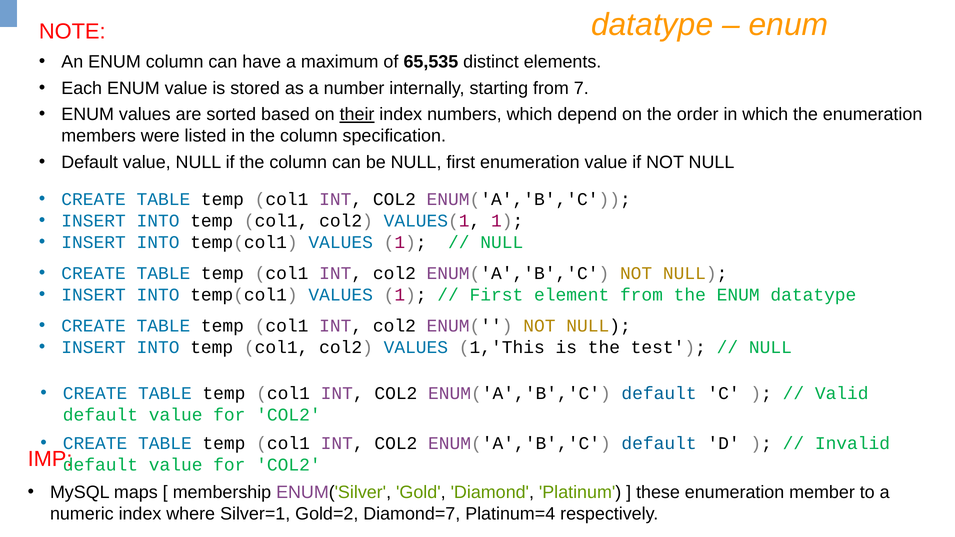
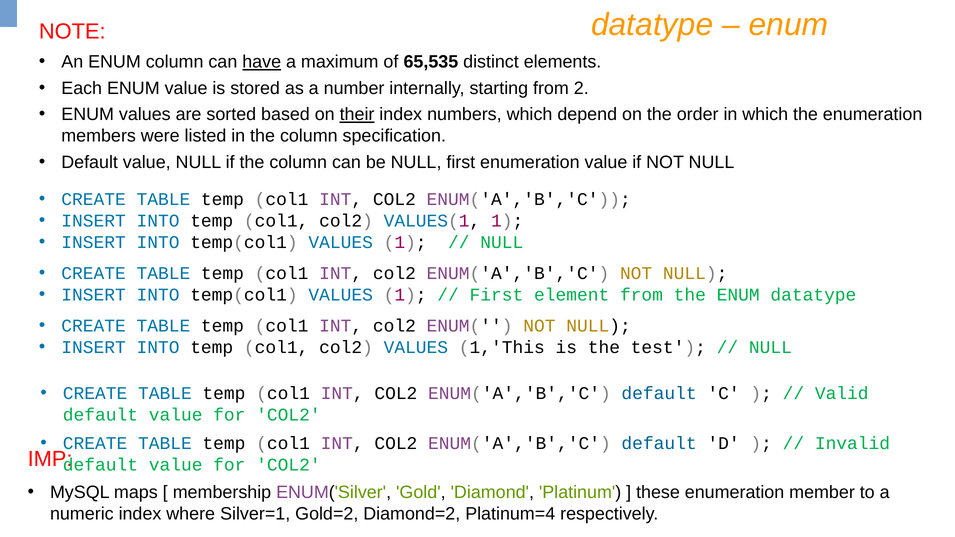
have underline: none -> present (262, 62)
7: 7 -> 2 (581, 88)
Diamond=7: Diamond=7 -> Diamond=2 (412, 514)
